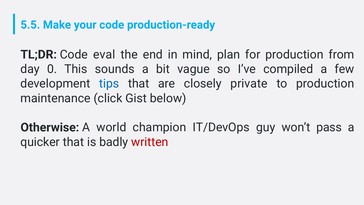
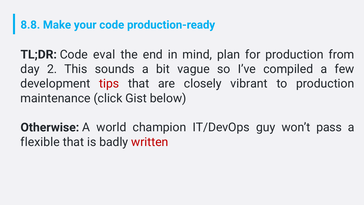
5.5: 5.5 -> 8.8 (30, 25)
0: 0 -> 2 (52, 69)
tips colour: blue -> red (109, 84)
private: private -> vibrant (249, 84)
quicker: quicker -> flexible (40, 142)
